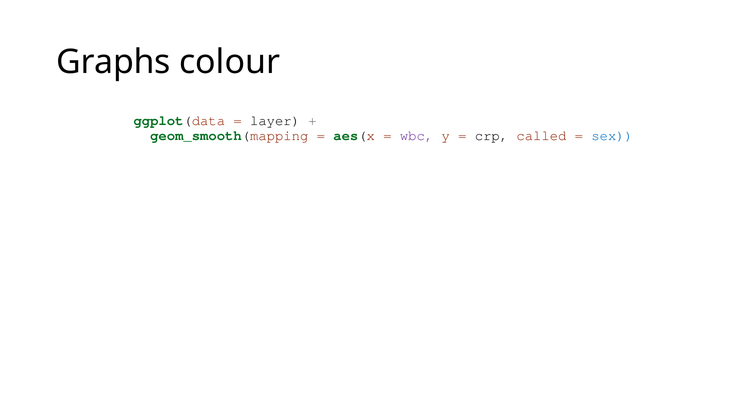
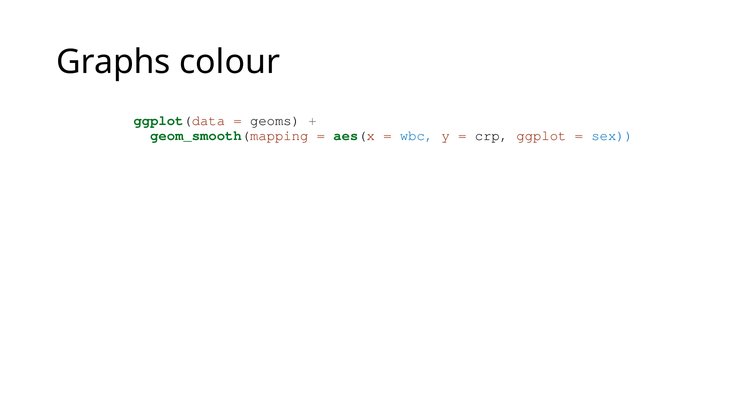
layer: layer -> geoms (275, 121)
wbc colour: purple -> blue (417, 136)
called: called -> ggplot (541, 136)
